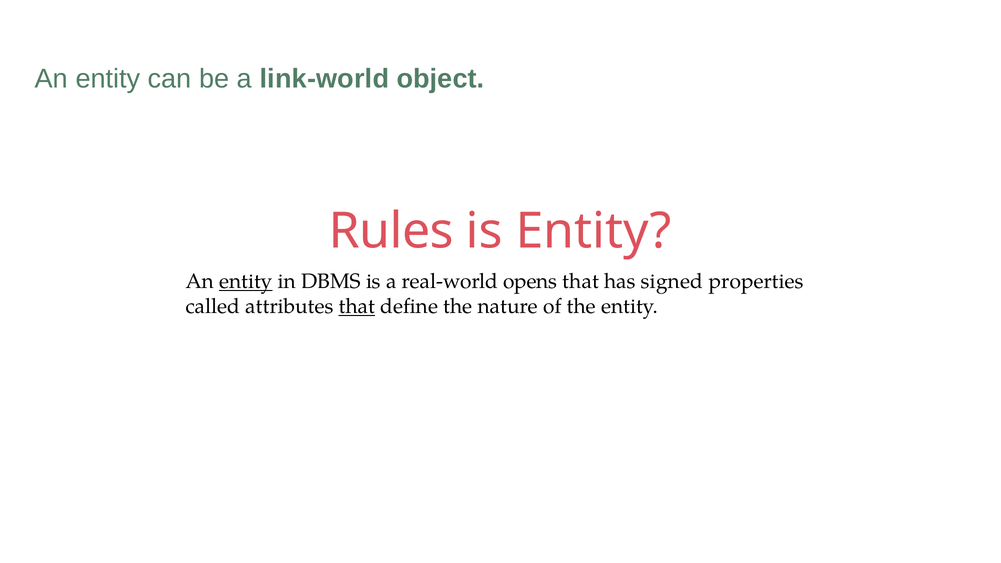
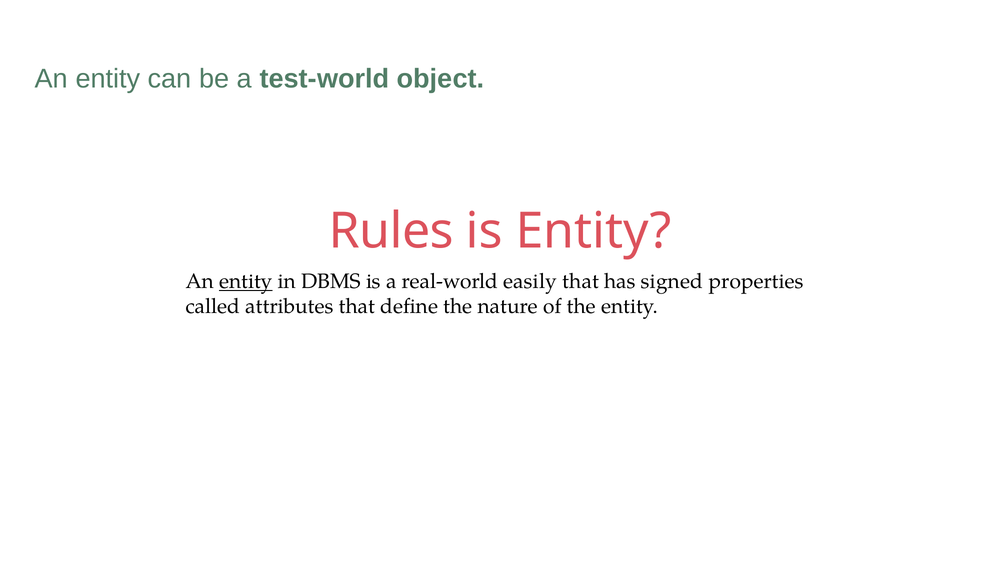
link-world: link-world -> test-world (324, 79)
opens: opens -> easily (530, 281)
that underline: present -> none (357, 306)
